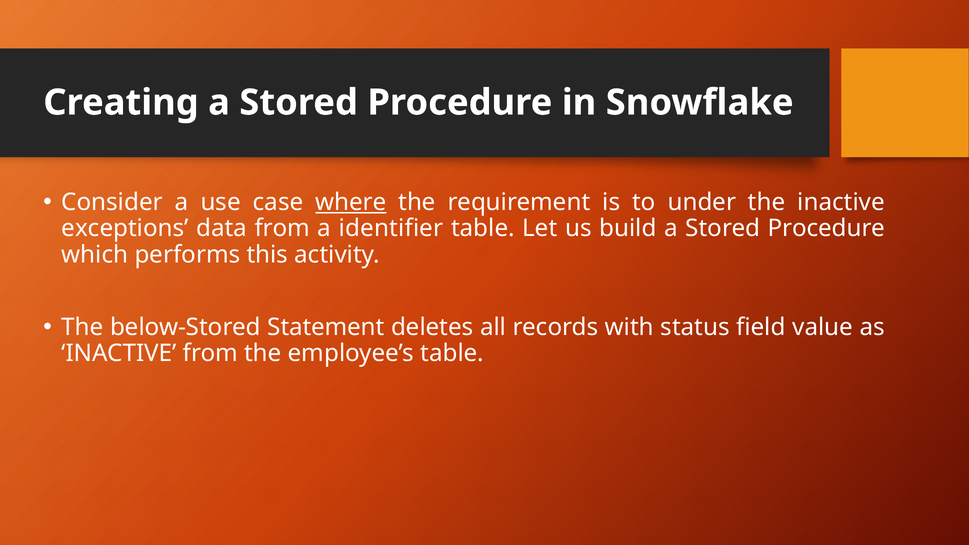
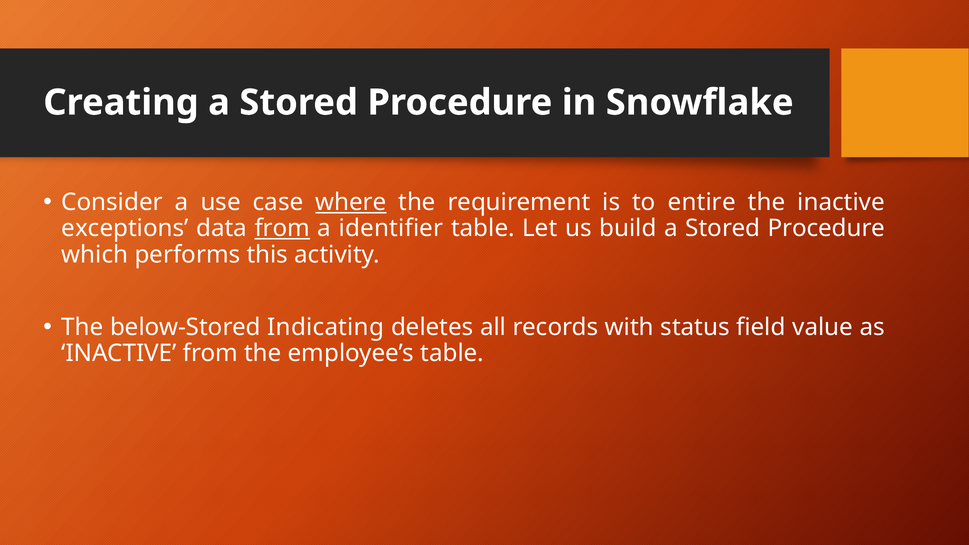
under: under -> entire (702, 202)
from underline: none -> present (282, 228)
Statement: Statement -> Indicating (326, 327)
